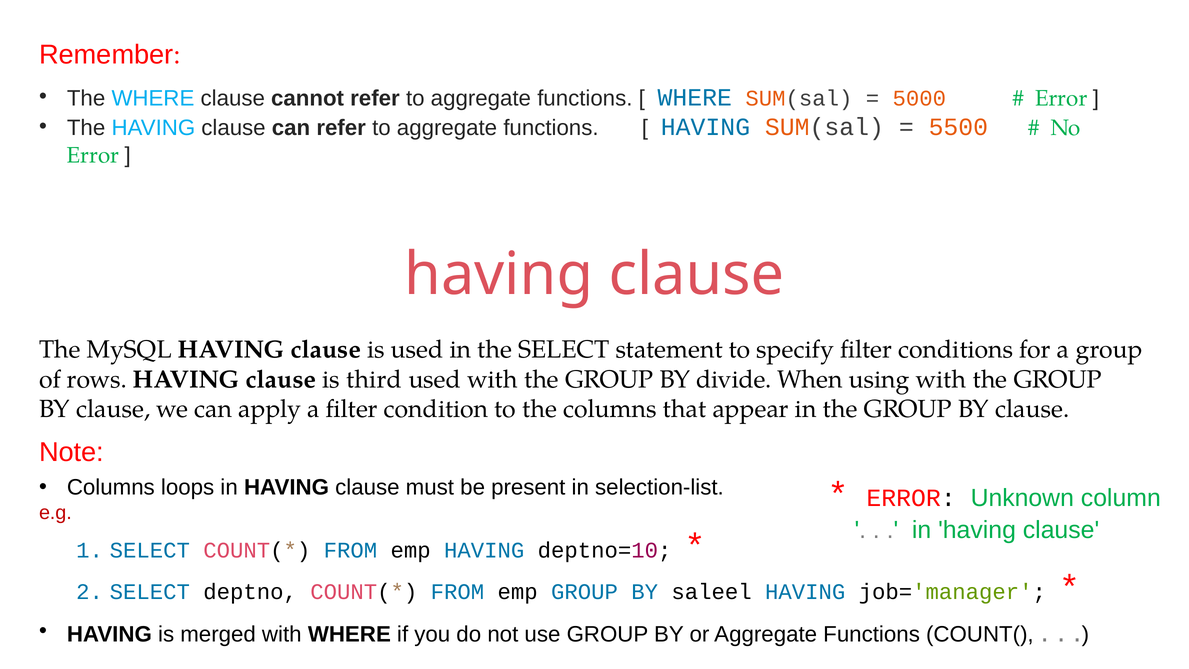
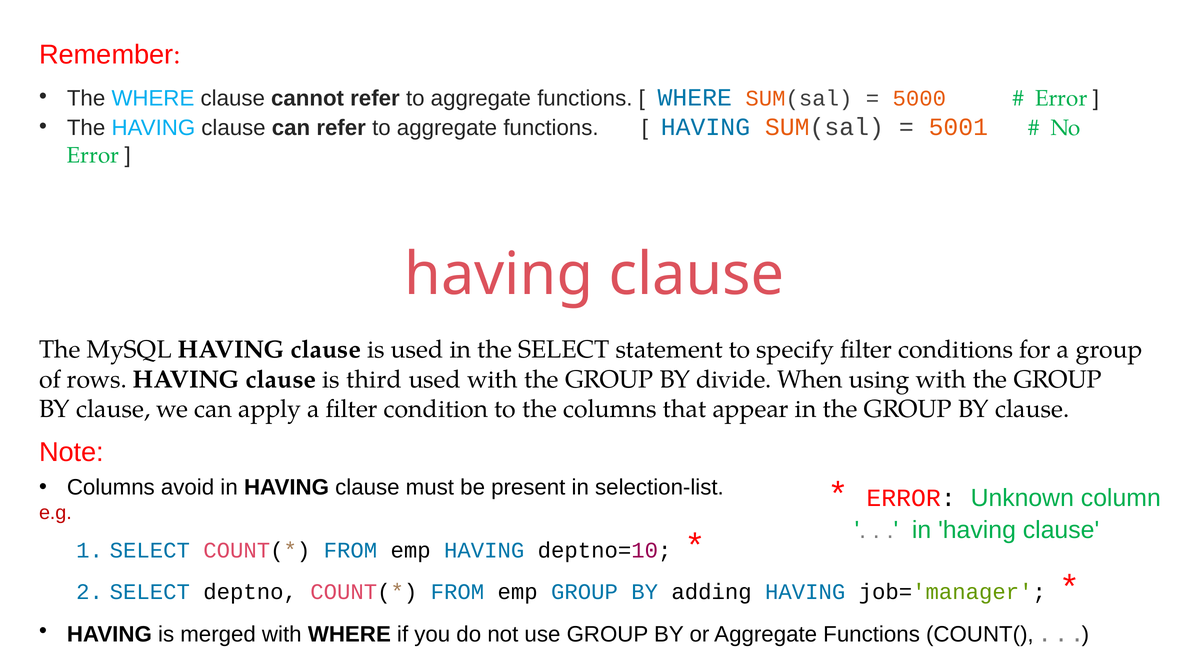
5500: 5500 -> 5001 (958, 127)
loops: loops -> avoid (188, 487)
saleel: saleel -> adding (712, 592)
